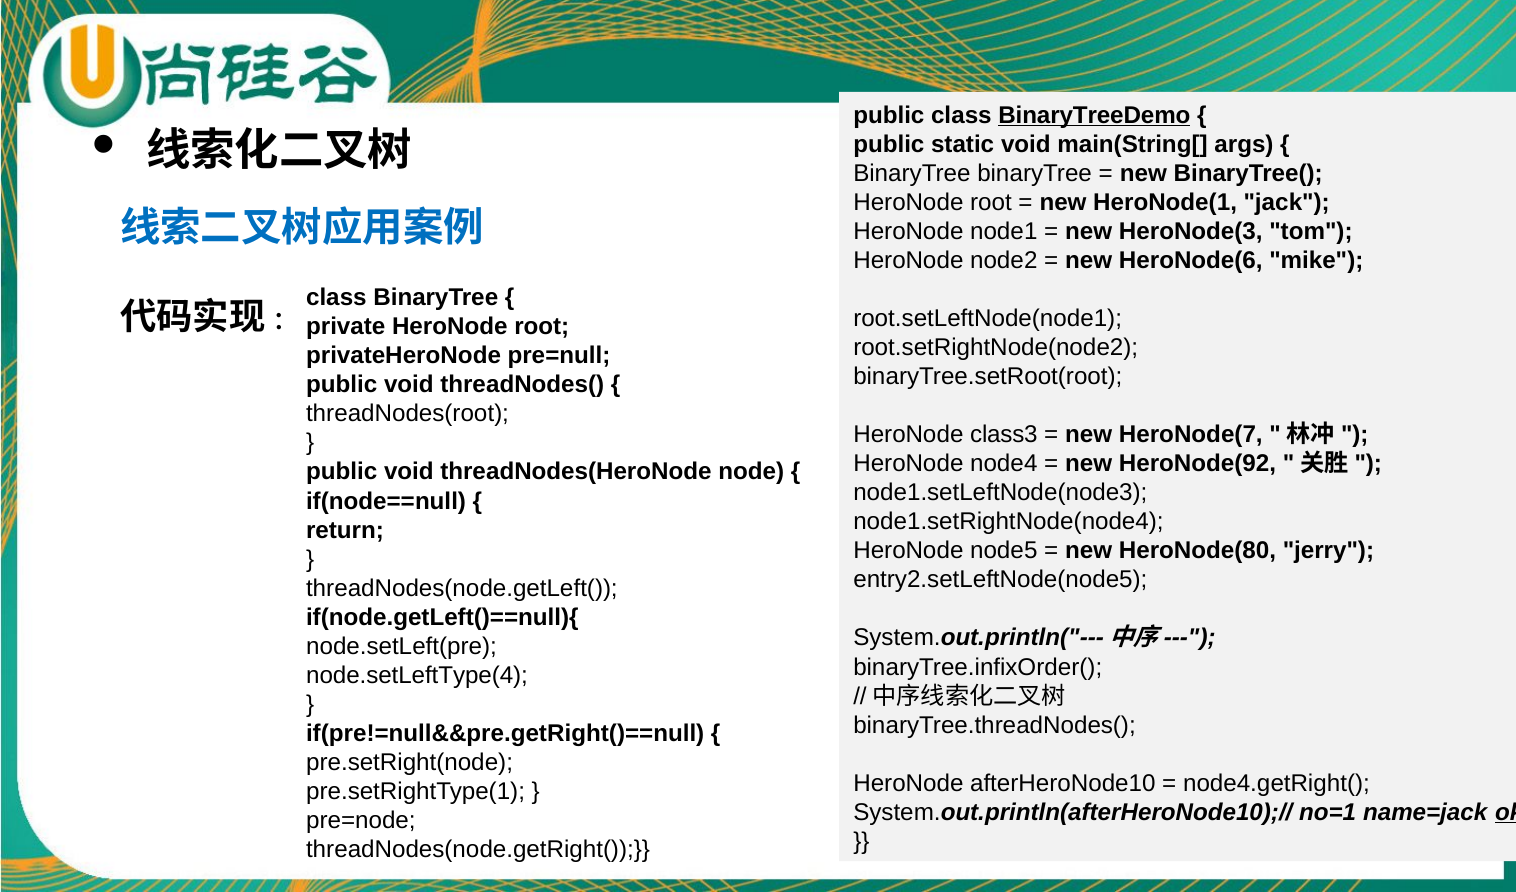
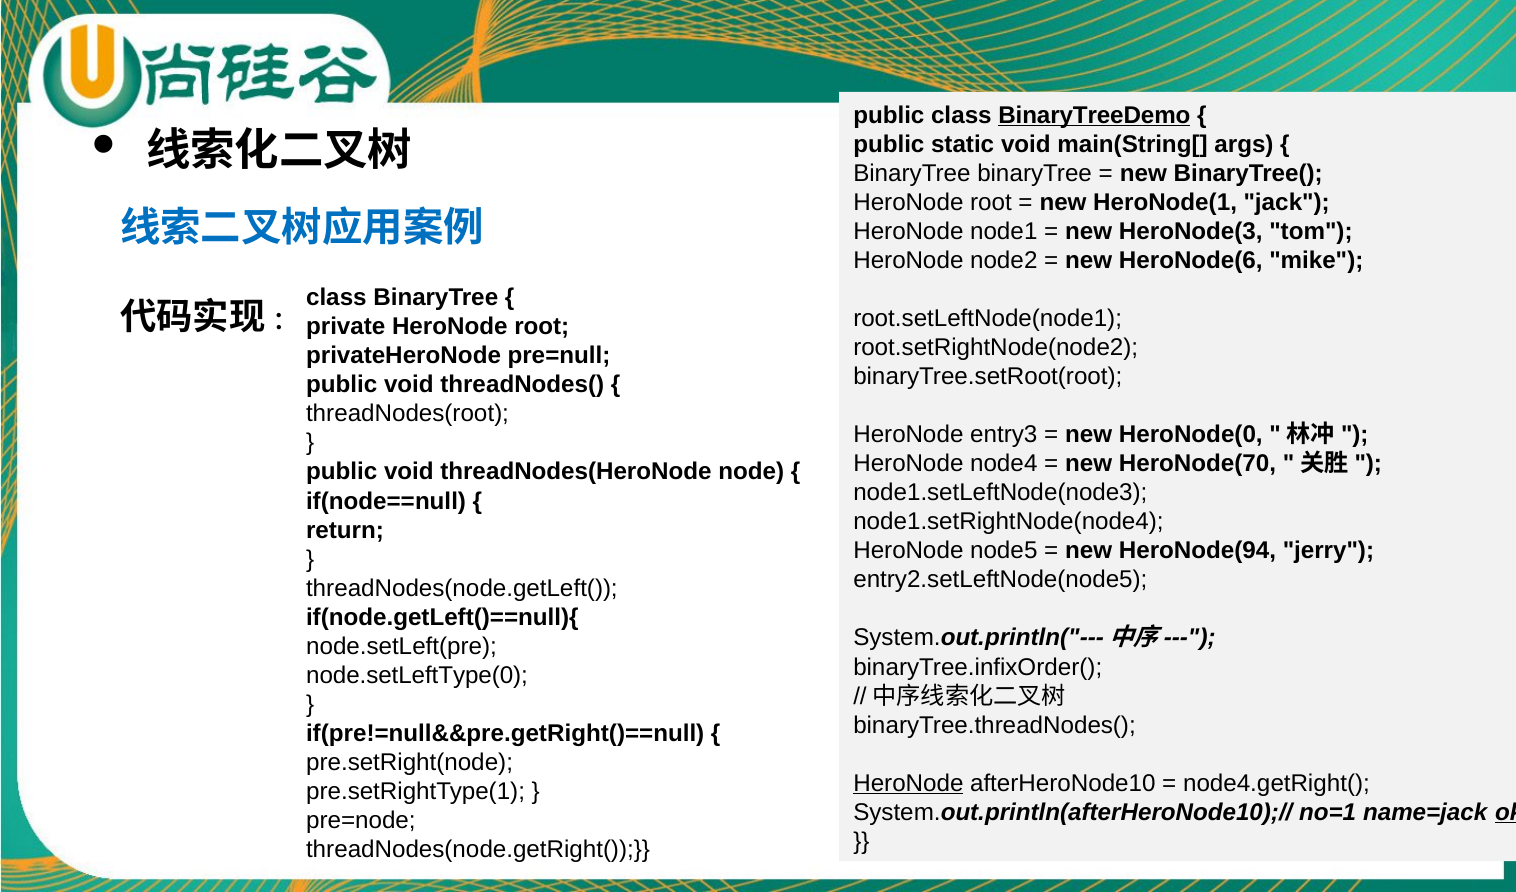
class3: class3 -> entry3 (1004, 435)
HeroNode(7: HeroNode(7 -> HeroNode(0 (1191, 435)
HeroNode(92: HeroNode(92 -> HeroNode(70 (1197, 464)
HeroNode(80: HeroNode(80 -> HeroNode(94 (1197, 551)
node.setLeftType(4: node.setLeftType(4 -> node.setLeftType(0 (417, 676)
HeroNode underline: none -> present (908, 784)
